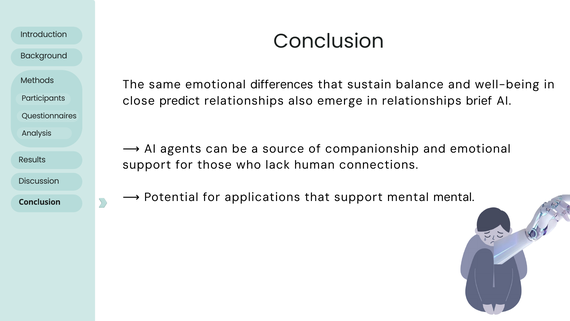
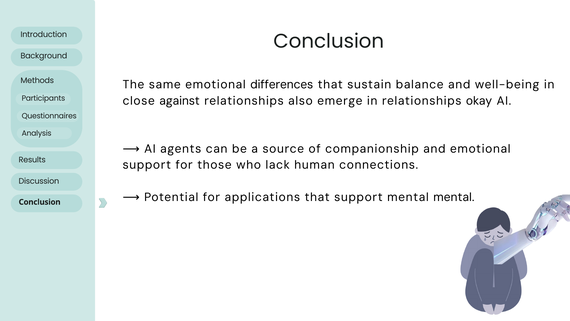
predict: predict -> against (180, 101)
brief: brief -> okay (479, 101)
